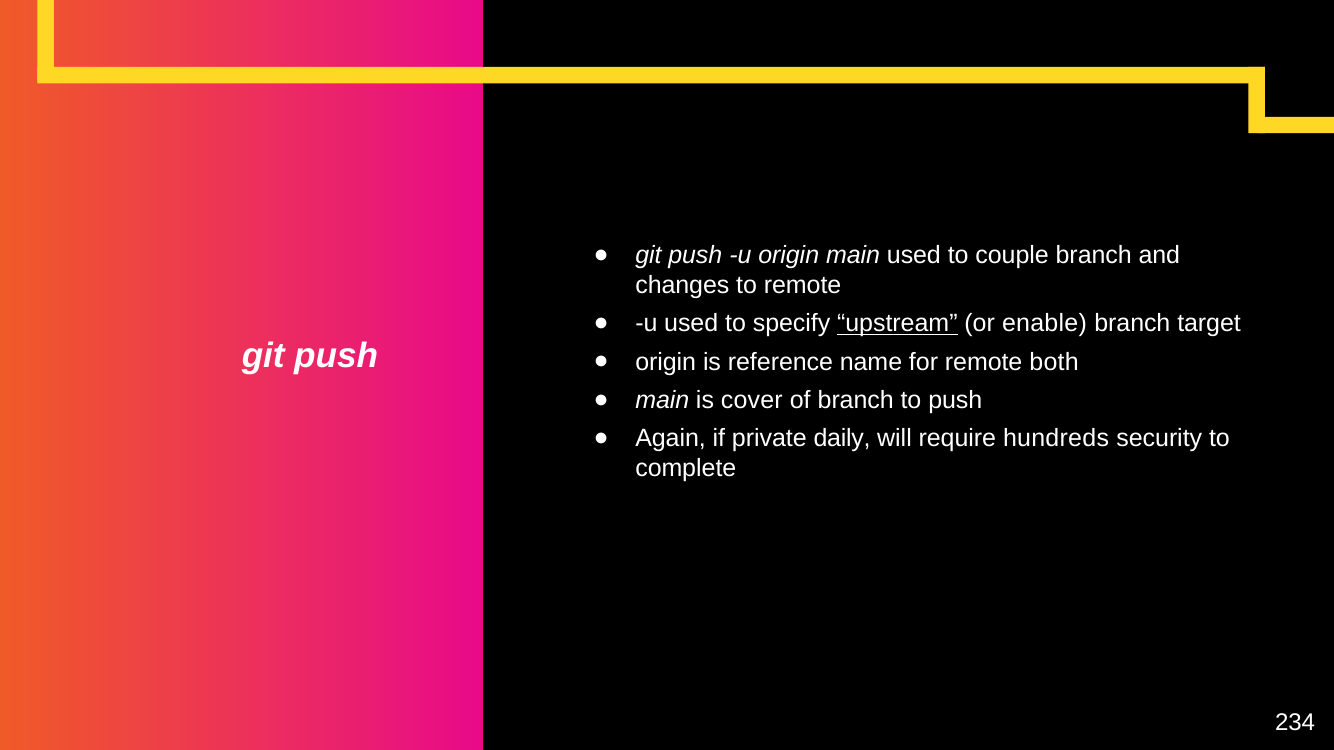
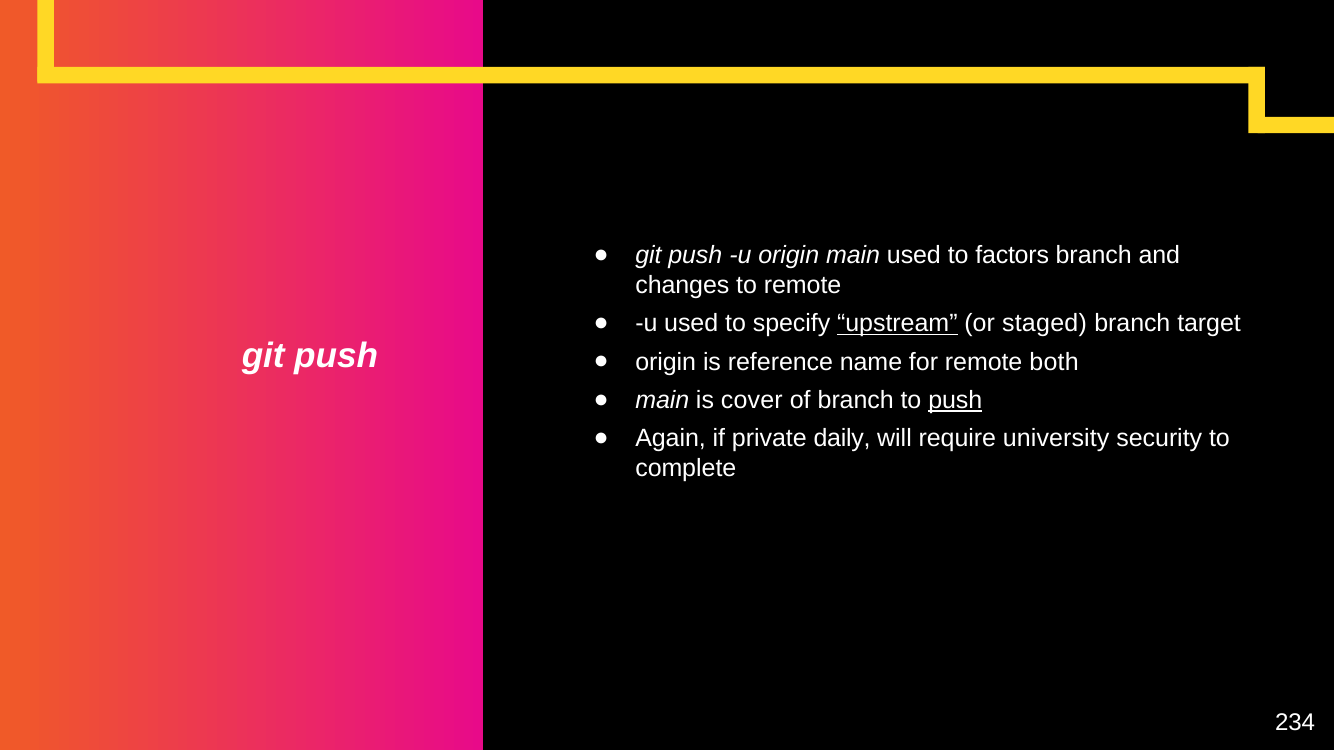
couple: couple -> factors (1012, 256)
enable: enable -> staged (1044, 324)
push underline: none -> present (955, 401)
hundreds: hundreds -> university (1056, 439)
